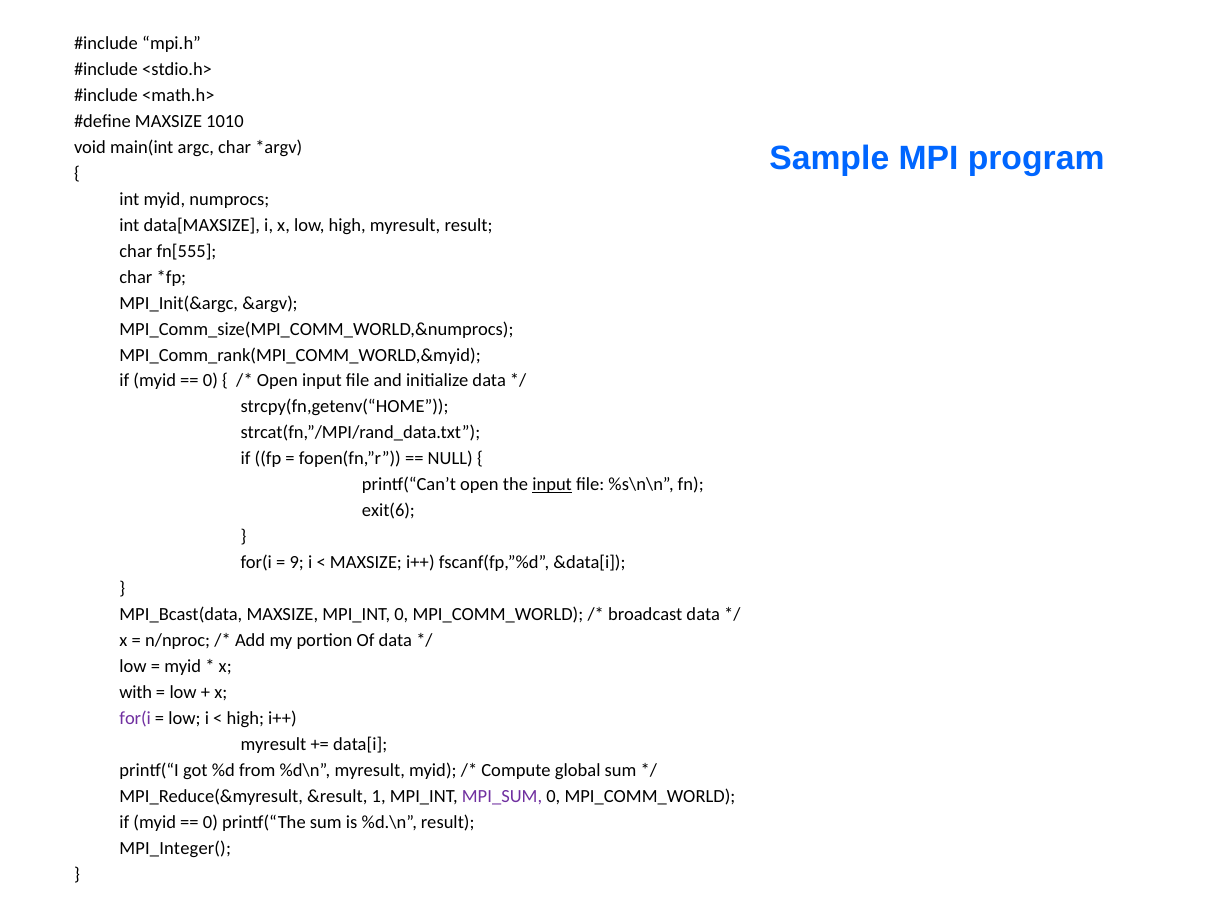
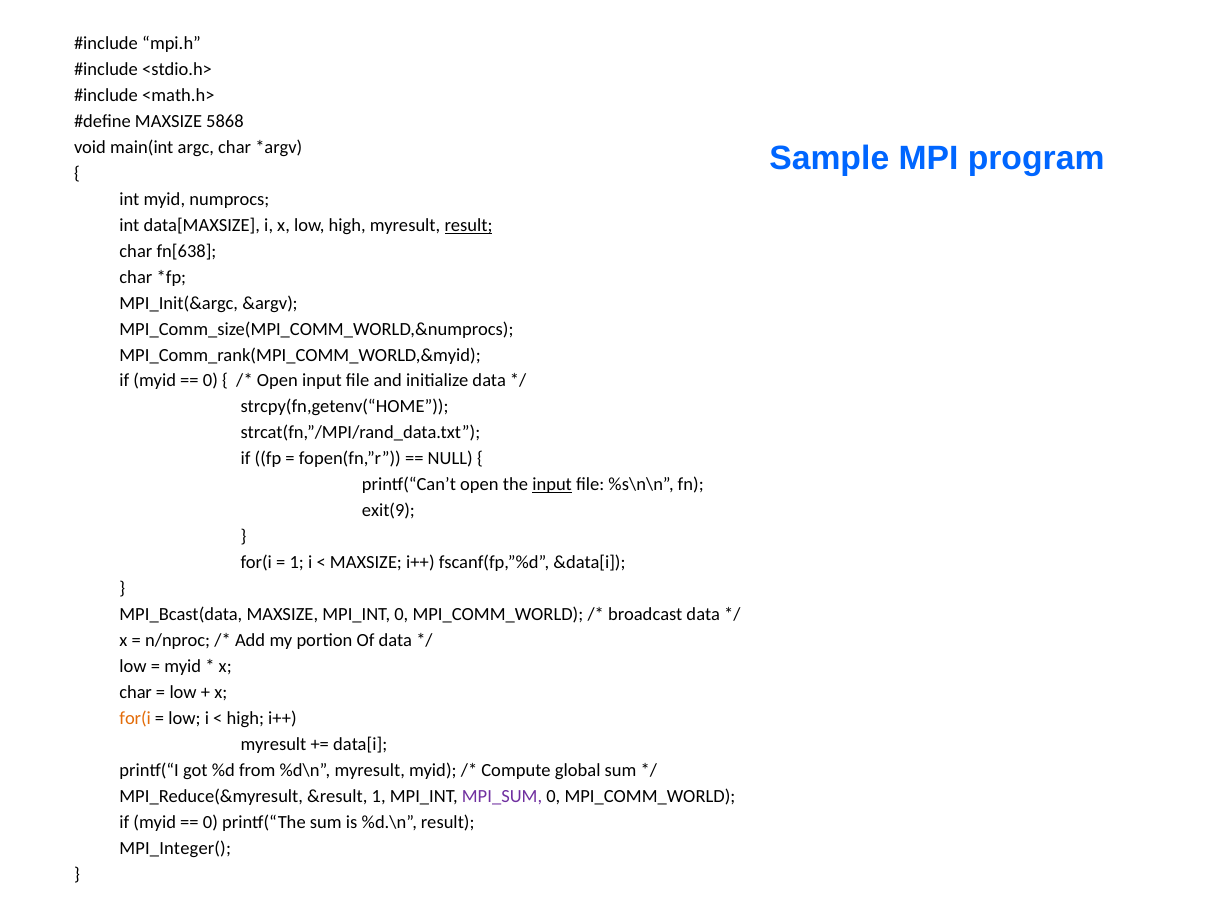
1010: 1010 -> 5868 (225, 121)
result underline: none -> present (469, 225)
fn[555: fn[555 -> fn[638 (186, 251)
exit(6: exit(6 -> exit(9 (388, 511)
9: 9 -> 1 (297, 563)
with: with -> char (136, 692)
for(i colour: purple -> orange (135, 718)
